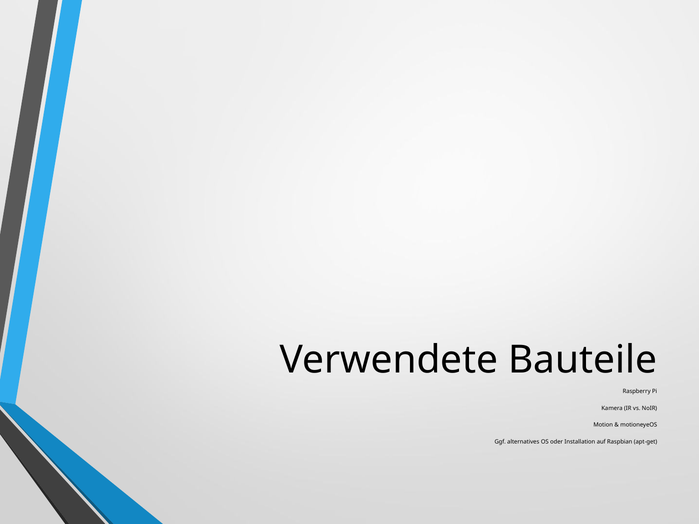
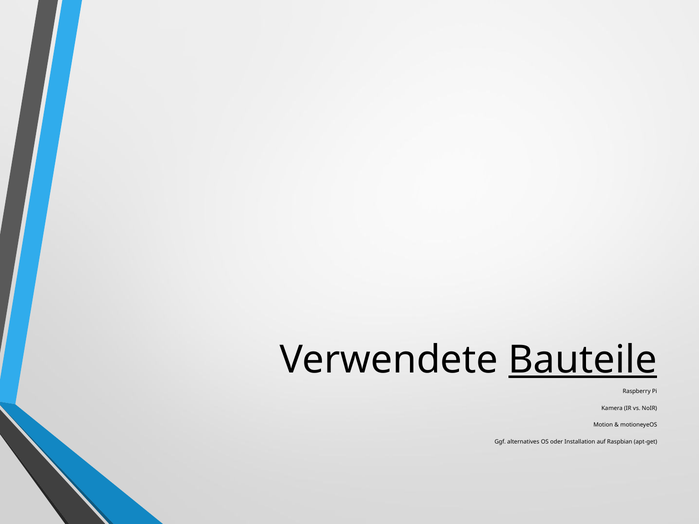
Bauteile underline: none -> present (583, 360)
